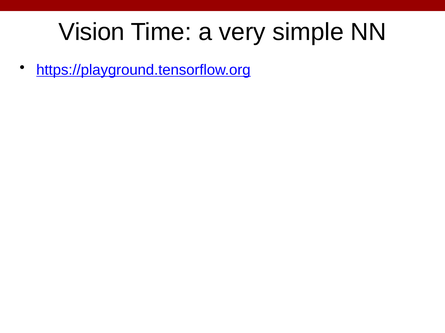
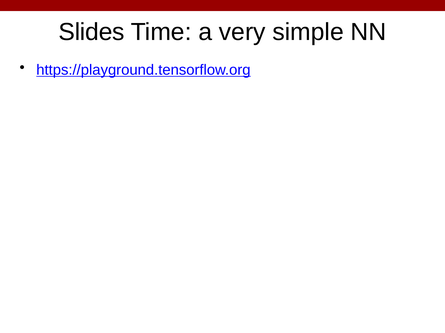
Vision: Vision -> Slides (92, 32)
